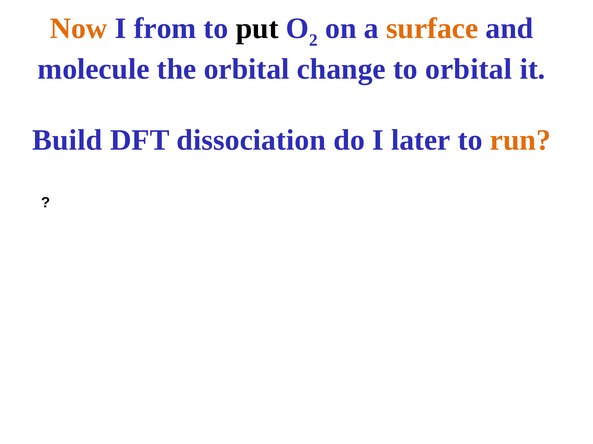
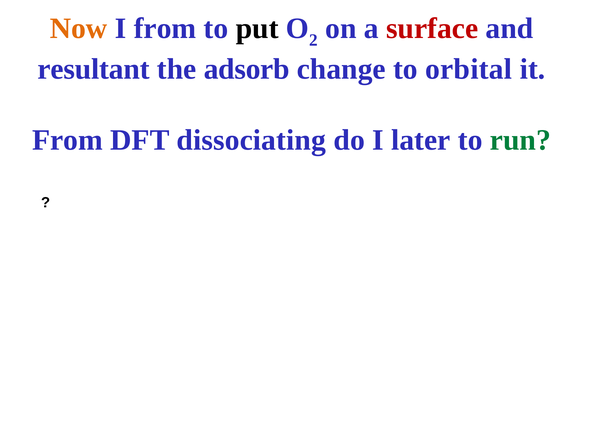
surface colour: orange -> red (432, 29)
molecule: molecule -> resultant (94, 69)
the orbital: orbital -> adsorb (247, 69)
Build: Build -> From (67, 140)
dissociation: dissociation -> dissociating (251, 140)
run colour: orange -> green (520, 140)
